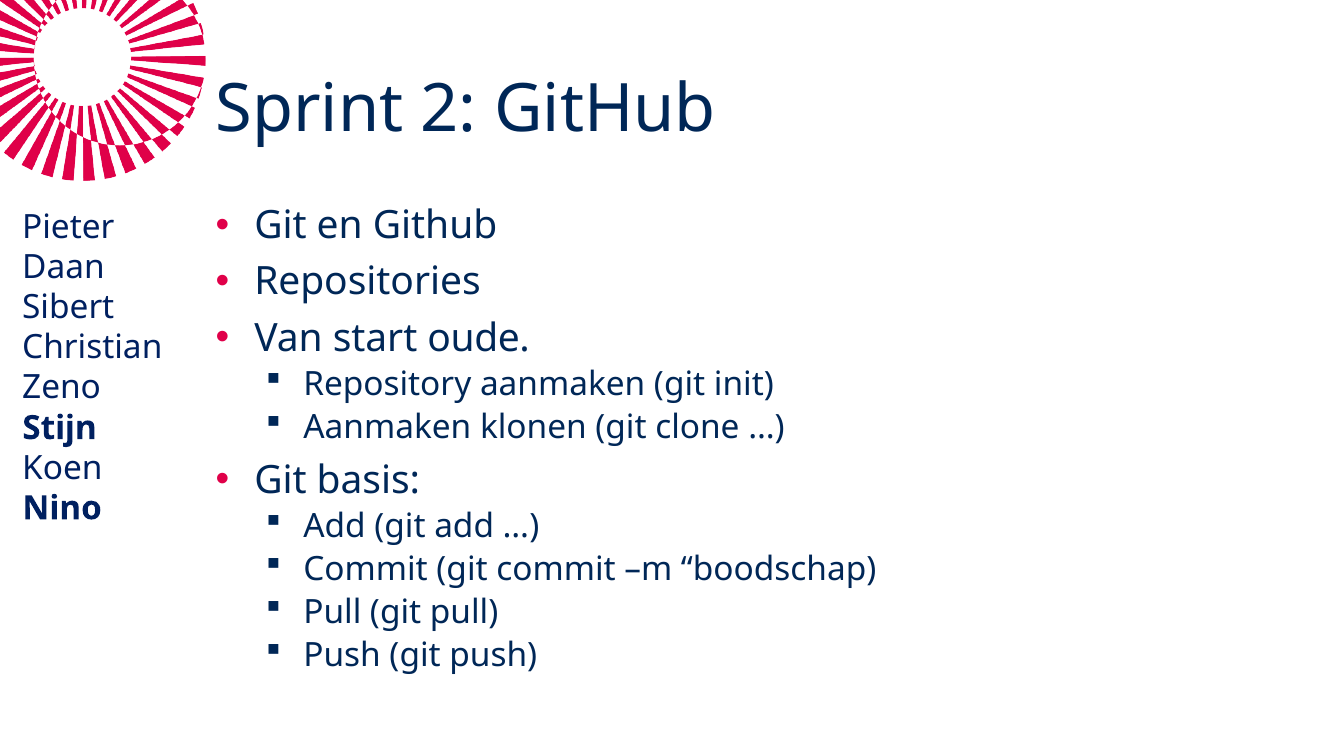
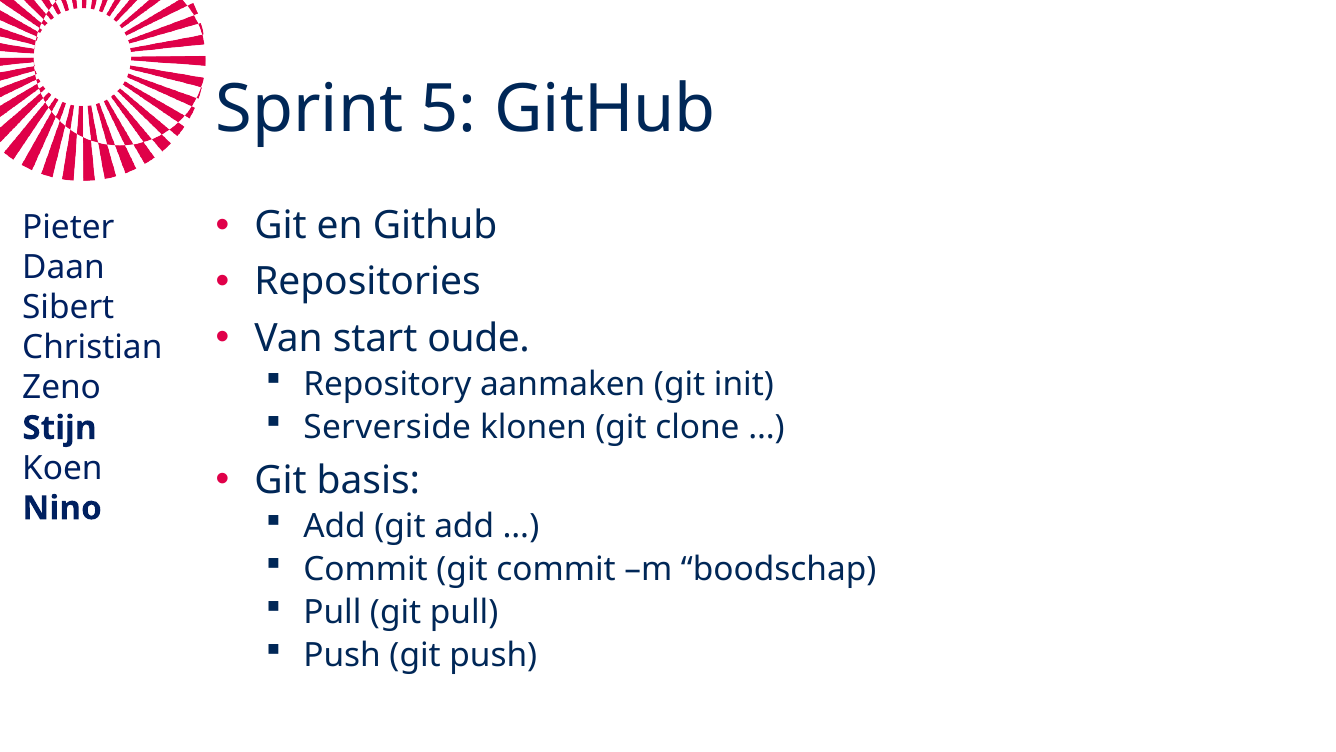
2: 2 -> 5 (449, 110)
Aanmaken: Aanmaken -> Serverside (387, 427)
